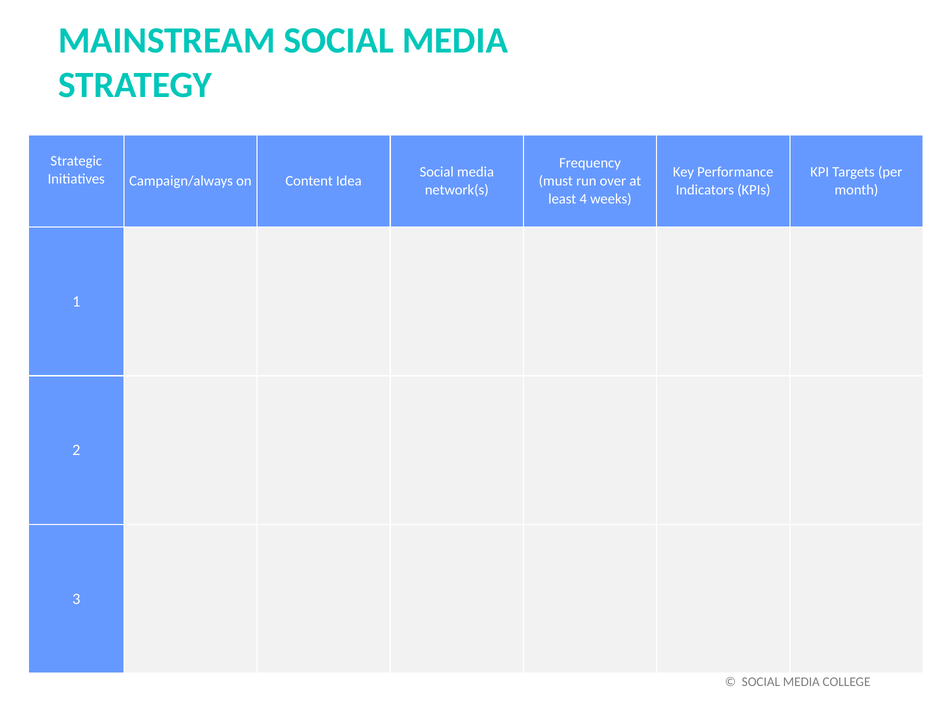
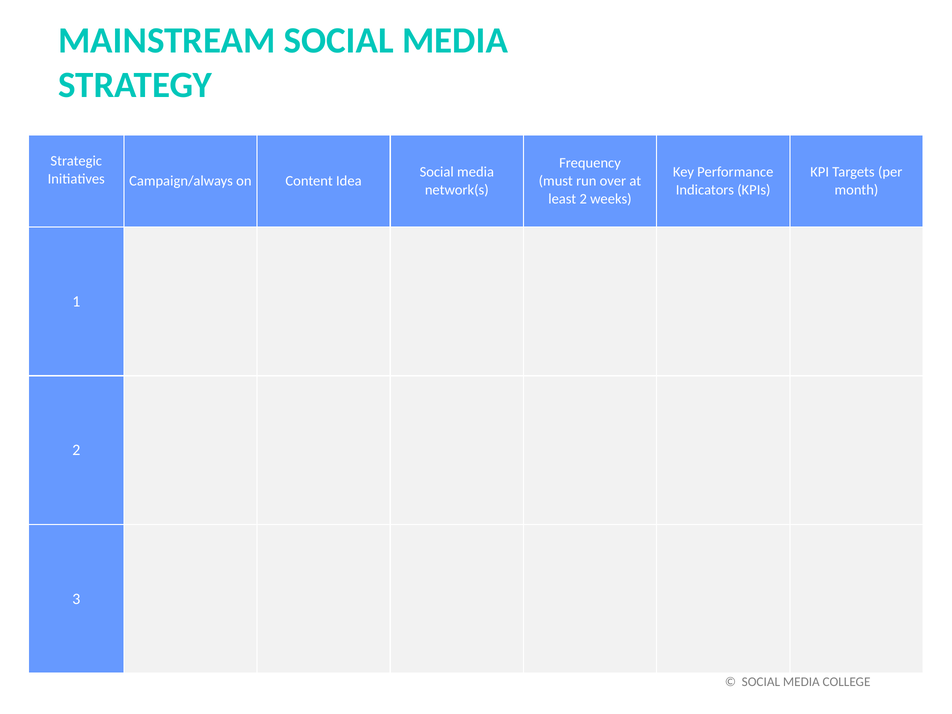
least 4: 4 -> 2 (583, 199)
